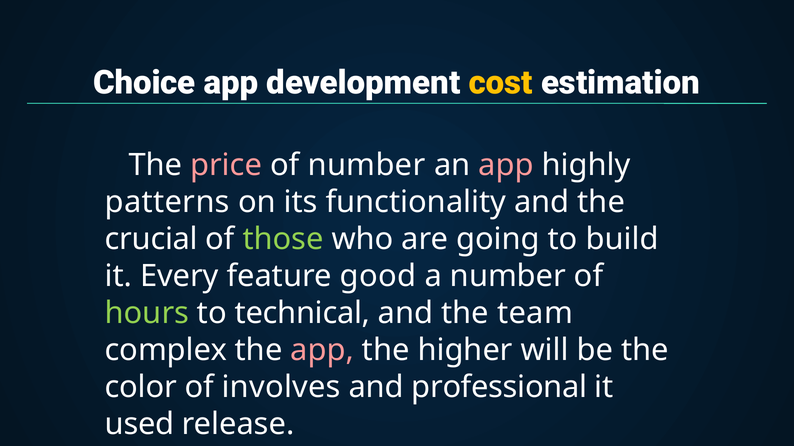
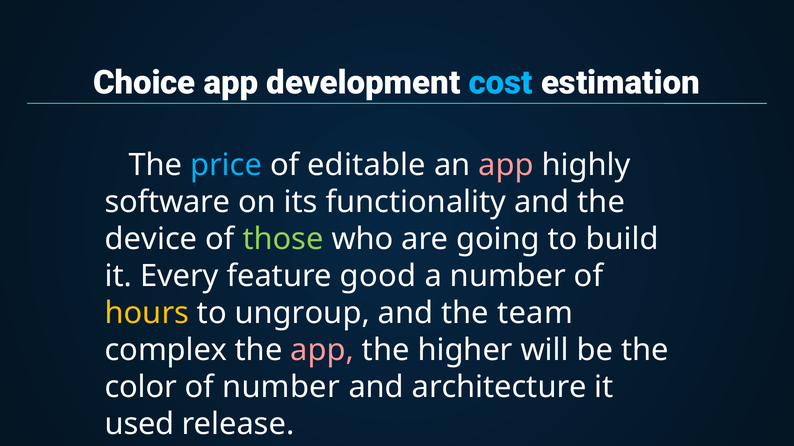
cost colour: yellow -> light blue (501, 83)
price colour: pink -> light blue (226, 165)
of number: number -> editable (367, 165)
patterns: patterns -> software (168, 202)
crucial: crucial -> device (151, 239)
hours colour: light green -> yellow (147, 313)
technical: technical -> ungroup (302, 313)
of involves: involves -> number (281, 388)
professional: professional -> architecture (499, 388)
